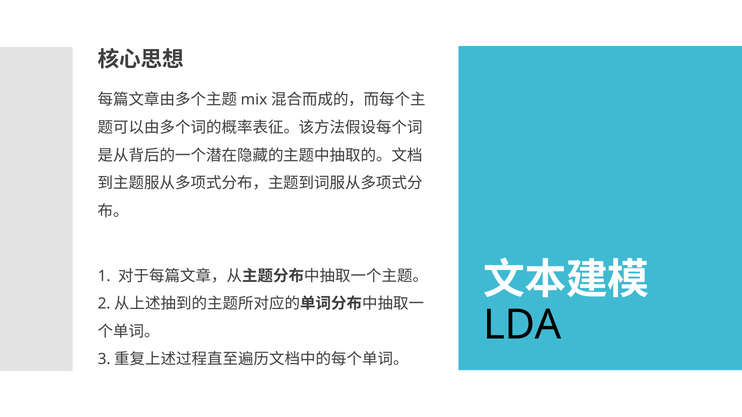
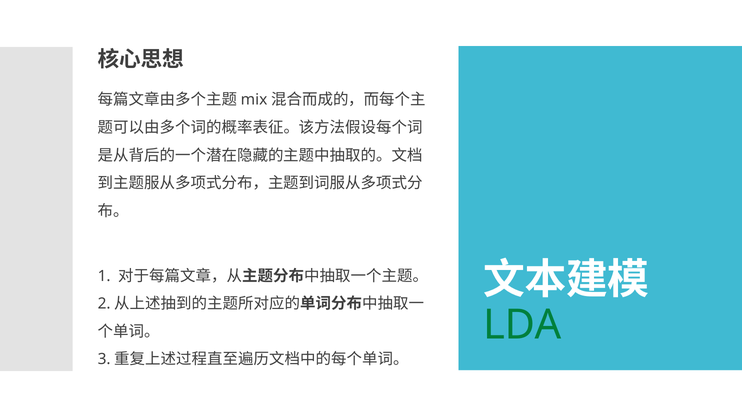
LDA colour: black -> green (522, 325)
